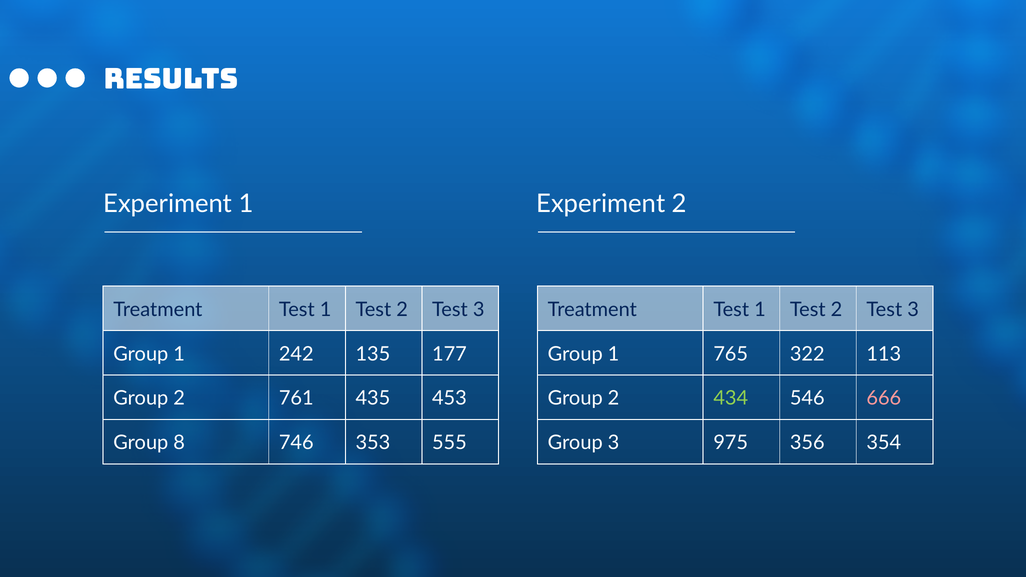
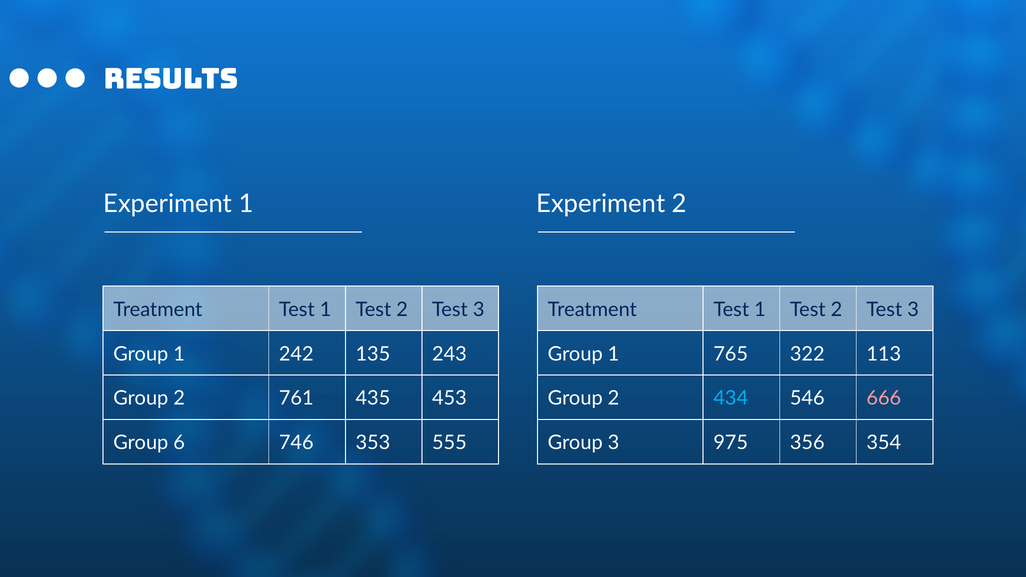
177: 177 -> 243 (449, 354)
434 colour: light green -> light blue (731, 398)
8: 8 -> 6 (179, 443)
